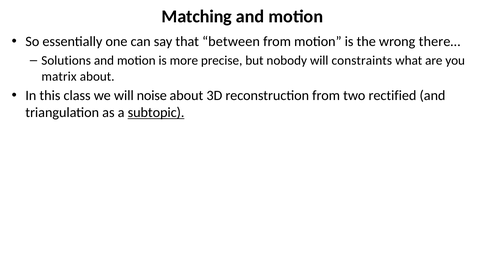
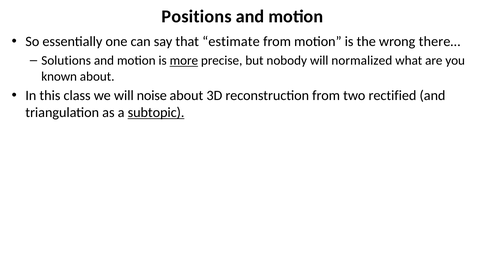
Matching: Matching -> Positions (197, 16)
between: between -> estimate (231, 42)
more underline: none -> present (184, 61)
constraints: constraints -> normalized (362, 61)
matrix: matrix -> known (59, 76)
